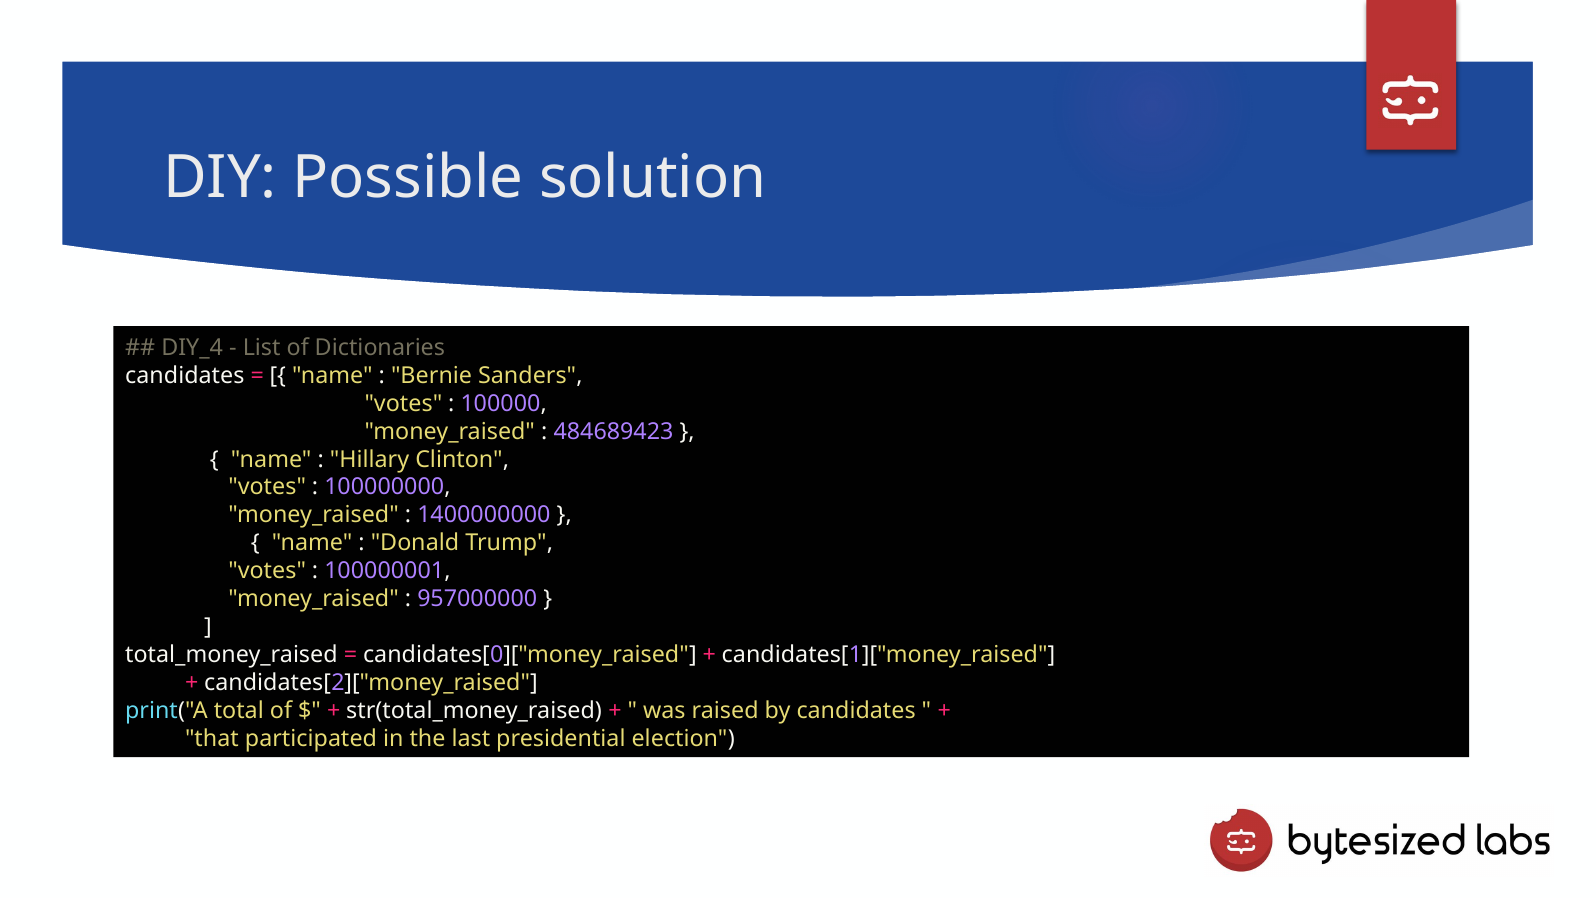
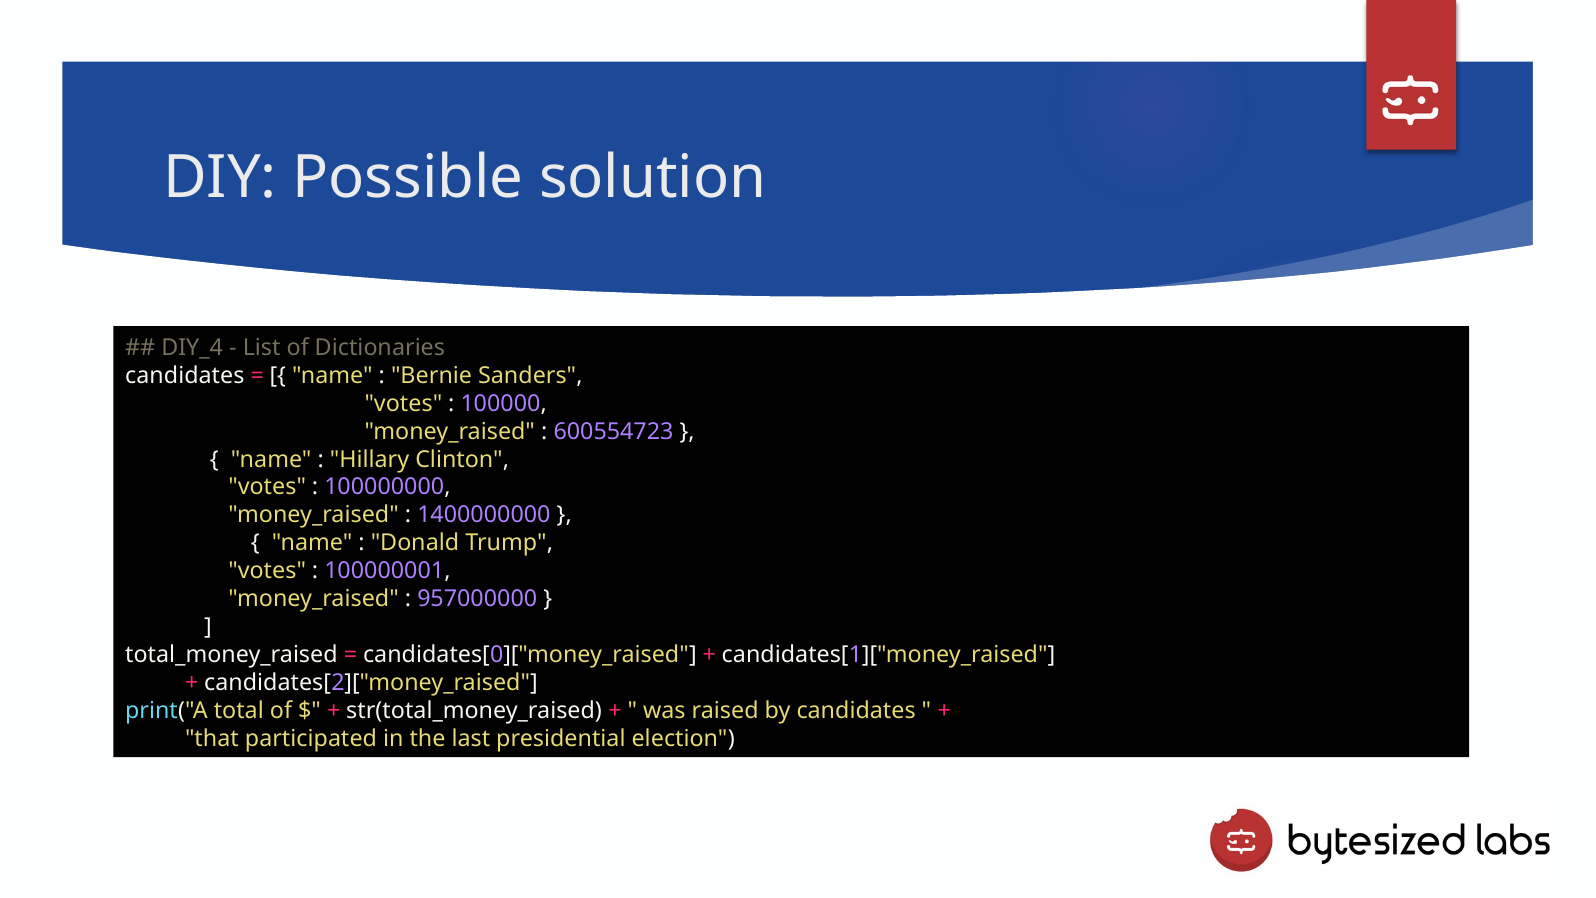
484689423: 484689423 -> 600554723 (613, 431)
